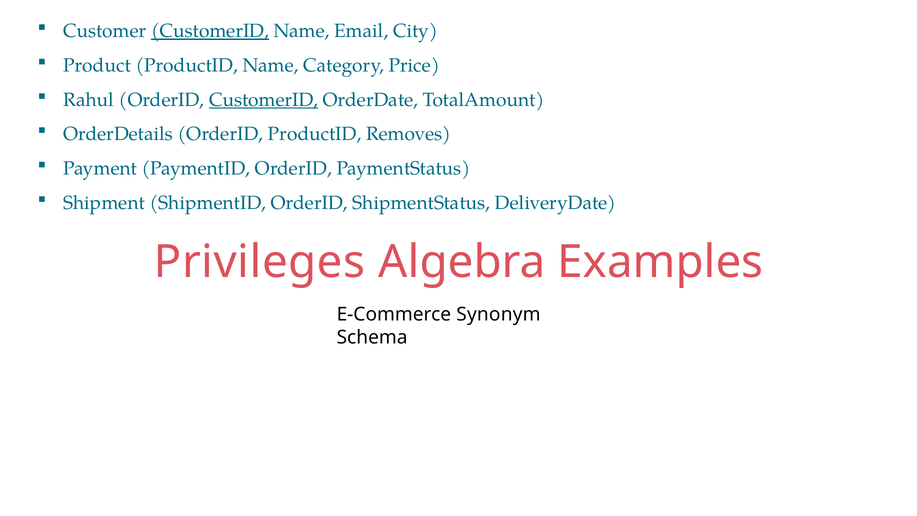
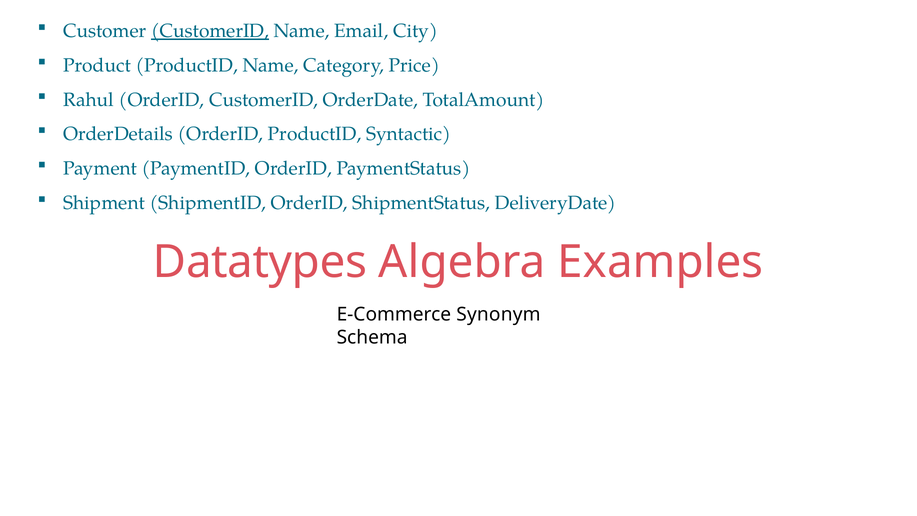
CustomerID underline: present -> none (264, 100)
Removes: Removes -> Syntactic (409, 134)
Privileges: Privileges -> Datatypes (260, 262)
